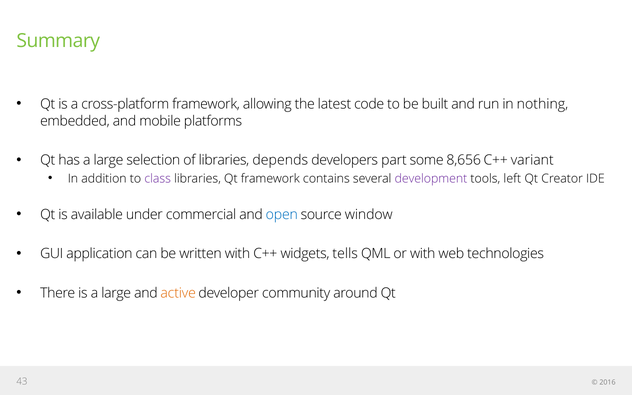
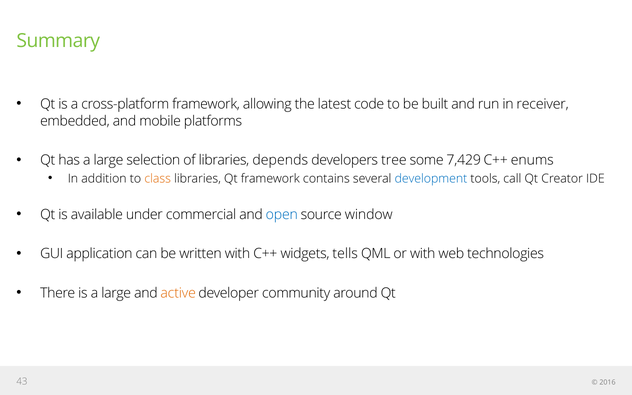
nothing: nothing -> receiver (543, 104)
part: part -> tree (394, 160)
8,656: 8,656 -> 7,429 (464, 160)
variant: variant -> enums (532, 160)
class colour: purple -> orange (158, 178)
development colour: purple -> blue (431, 178)
left: left -> call (512, 178)
